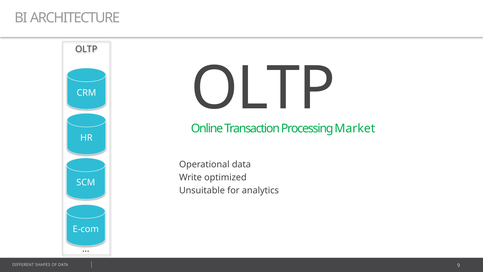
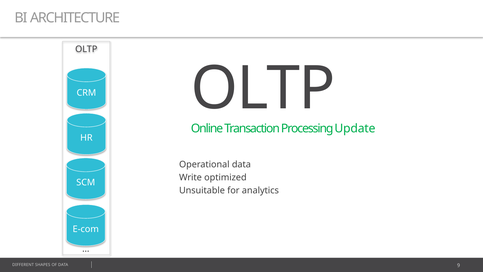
Market: Market -> Update (355, 129)
